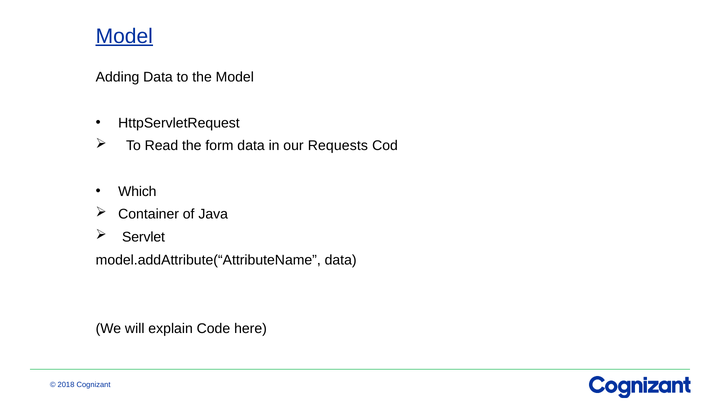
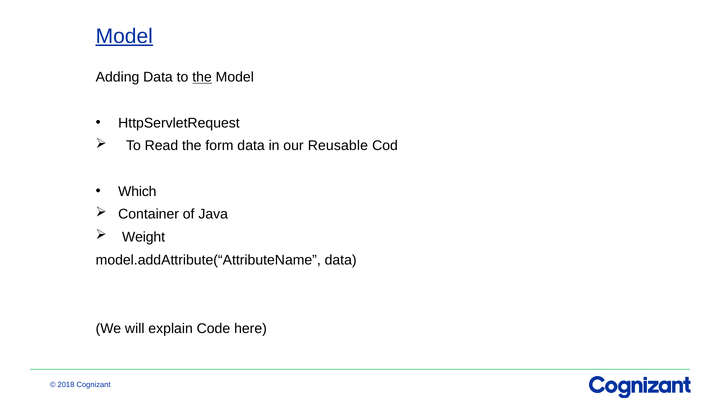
the underline: none -> present (202, 77)
Requests: Requests -> Reusable (338, 146)
Servlet: Servlet -> Weight (144, 237)
